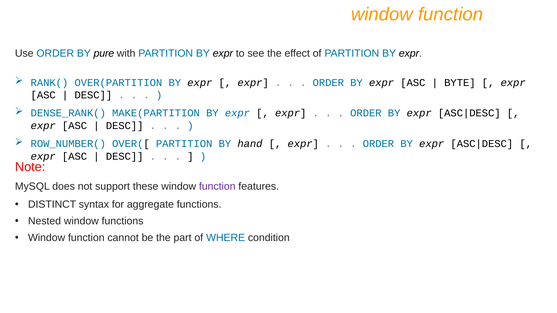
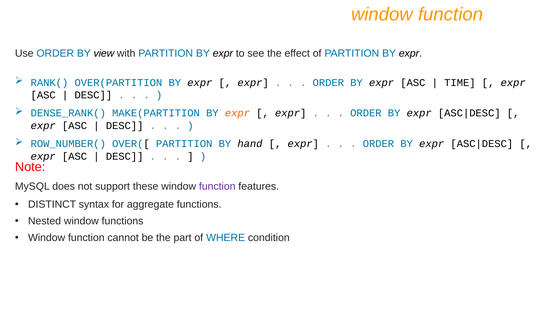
pure: pure -> view (104, 54)
BYTE: BYTE -> TIME (460, 83)
expr colour: blue -> orange (237, 113)
